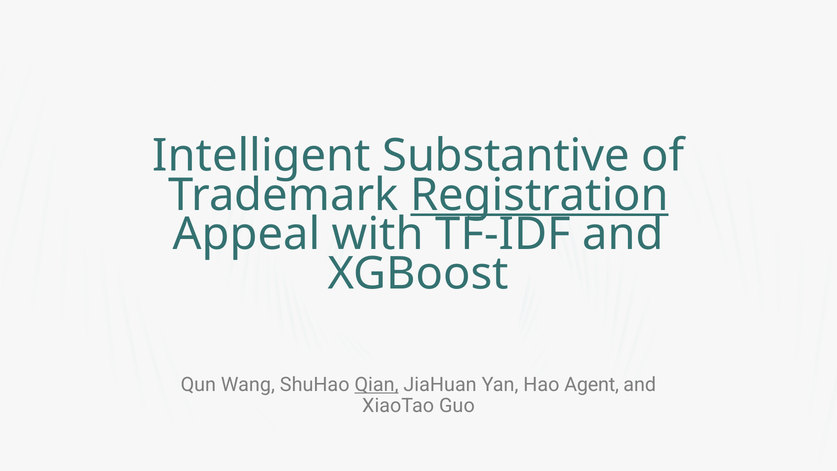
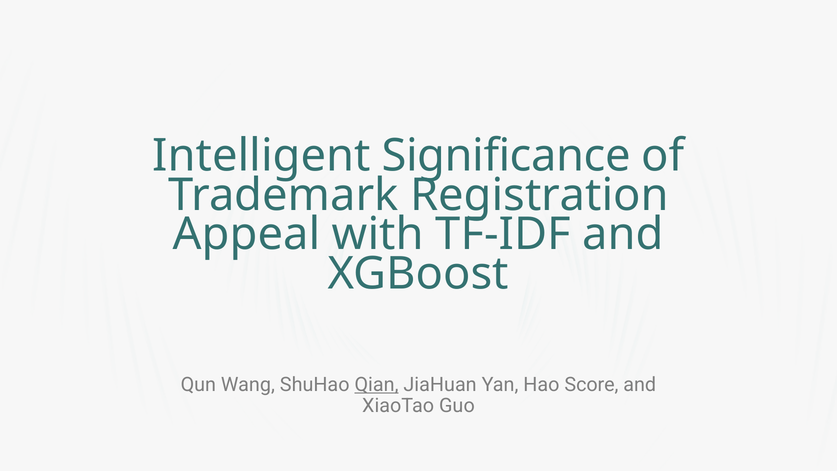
Substantive: Substantive -> Significance (506, 156)
Registration underline: present -> none (539, 195)
Agent: Agent -> Score (591, 384)
